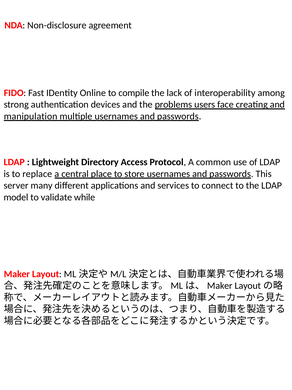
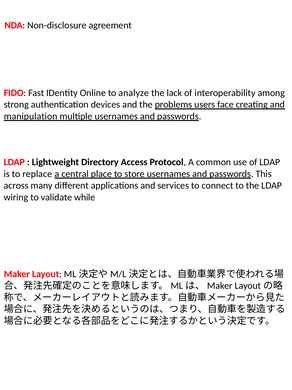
compile: compile -> analyze (134, 93)
server: server -> across (16, 185)
model: model -> wiring (16, 197)
